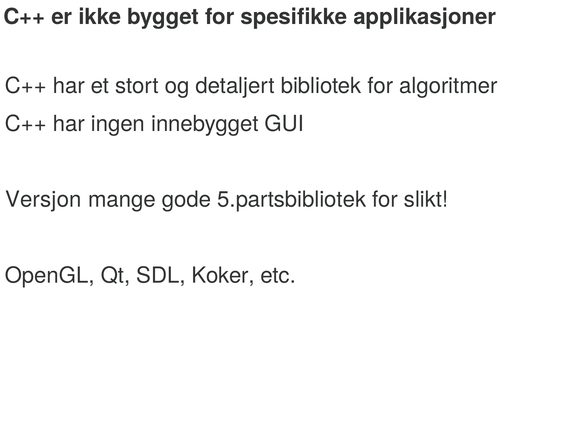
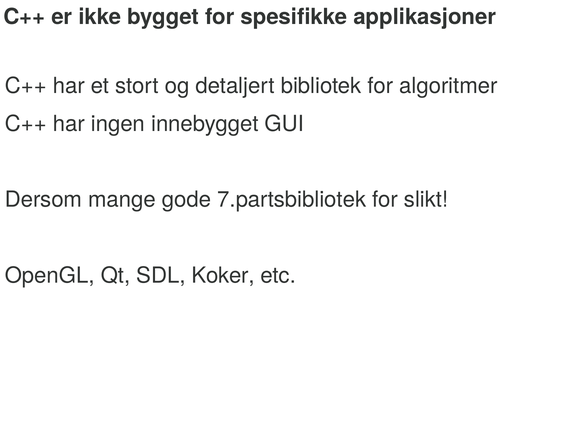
Versjon: Versjon -> Dersom (43, 199)
5.partsbibliotek: 5.partsbibliotek -> 7.partsbibliotek (292, 199)
